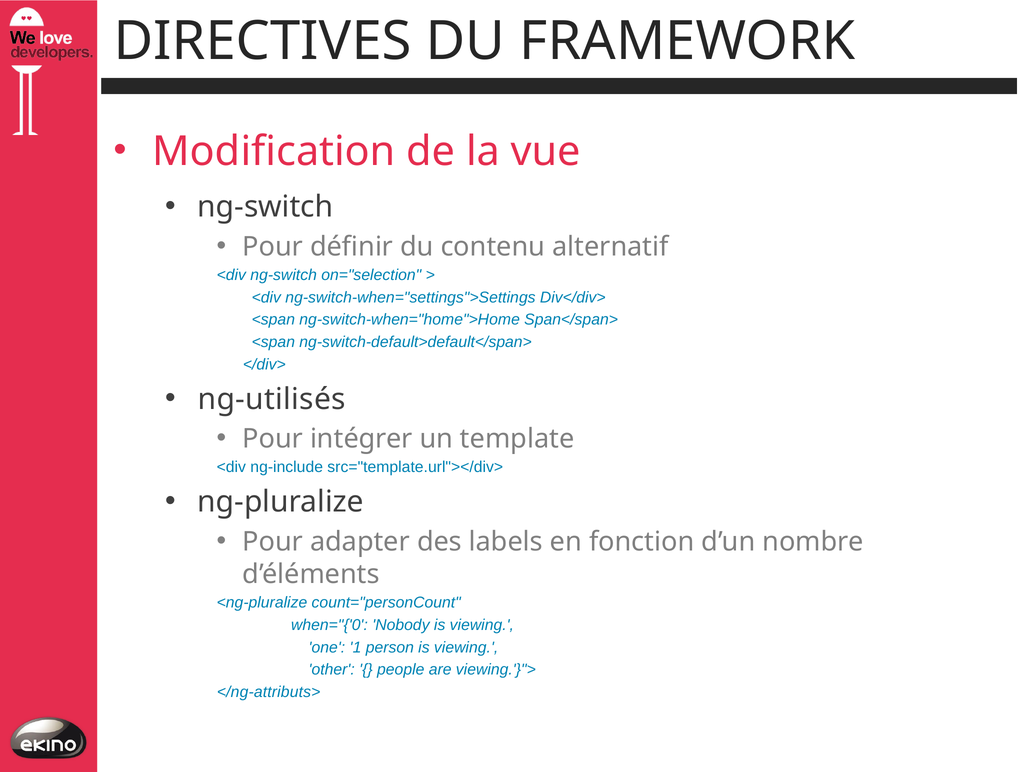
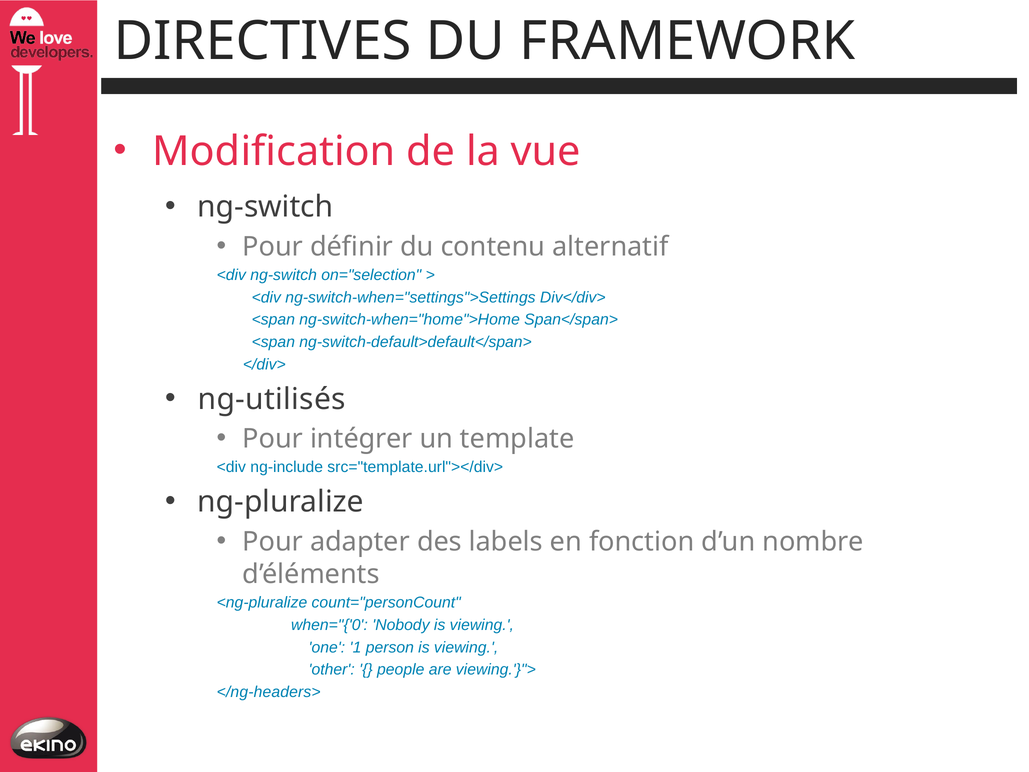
</ng-attributs>: </ng-attributs> -> </ng-headers> (269, 692)
